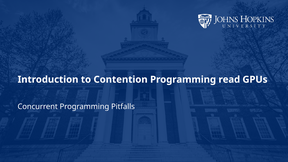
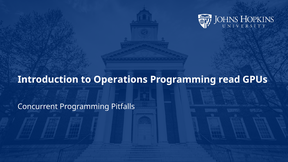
Contention: Contention -> Operations (121, 80)
